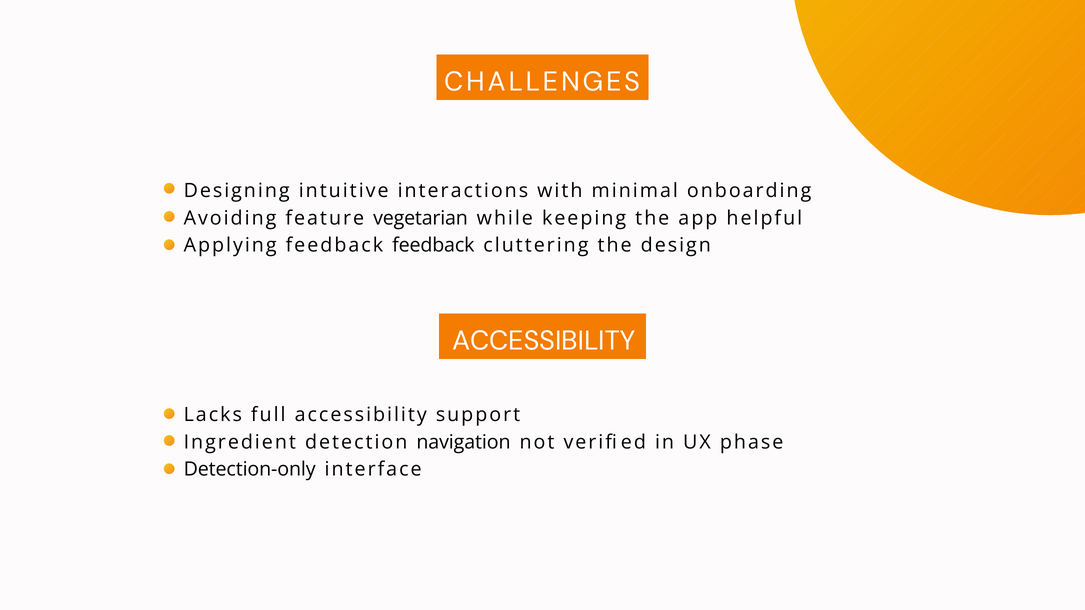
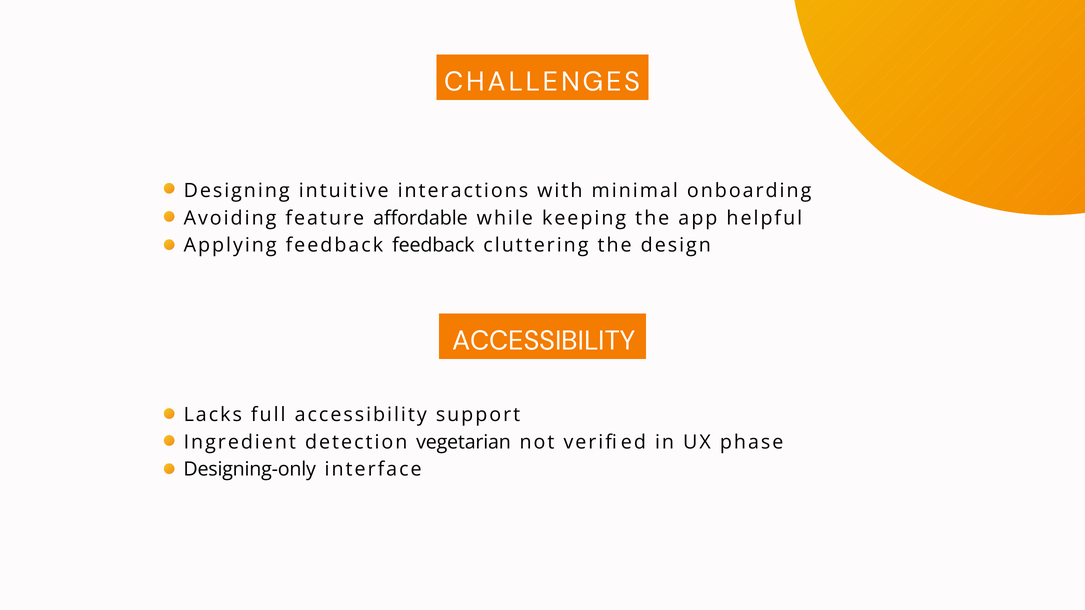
vegetarian: vegetarian -> affordable (420, 218)
navigation: navigation -> vegetarian (464, 442)
Detection-only: Detection-only -> Designing-only (250, 469)
